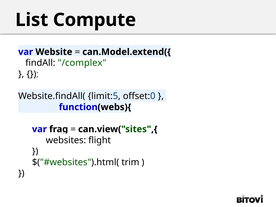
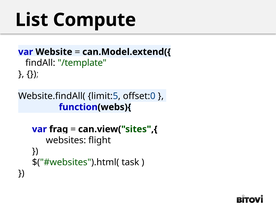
/complex: /complex -> /template (82, 63)
trim: trim -> task (130, 162)
